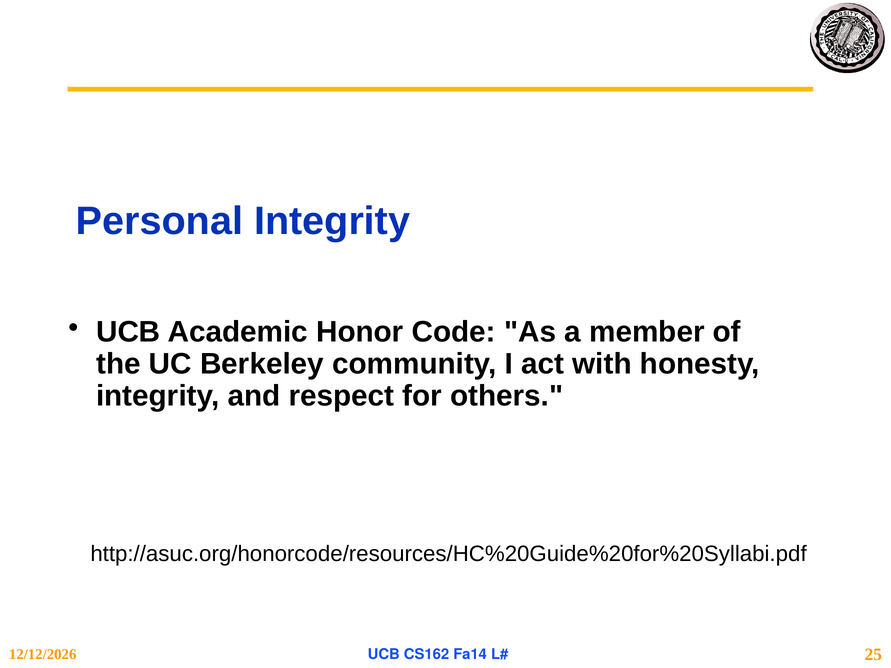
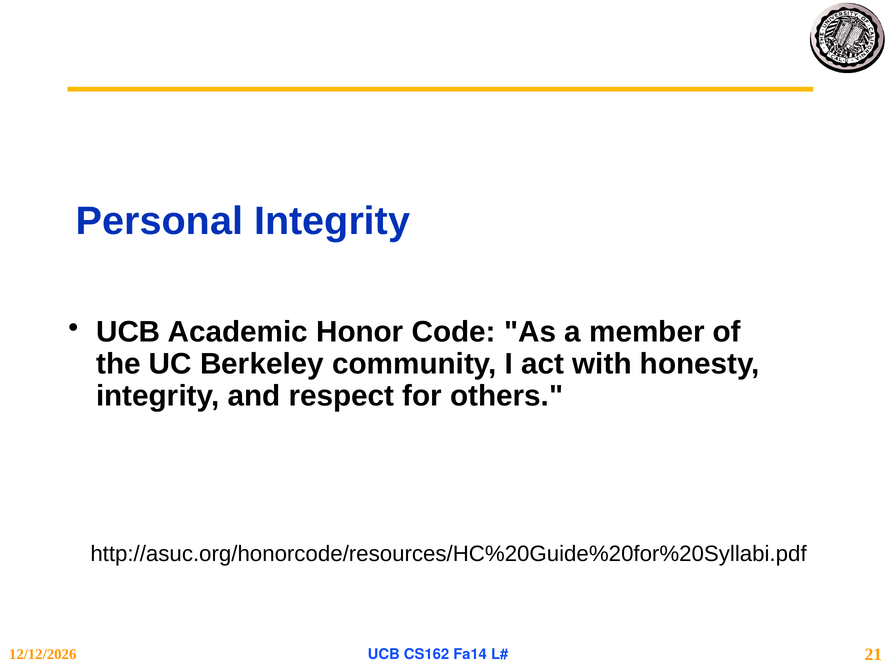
25: 25 -> 21 (873, 655)
